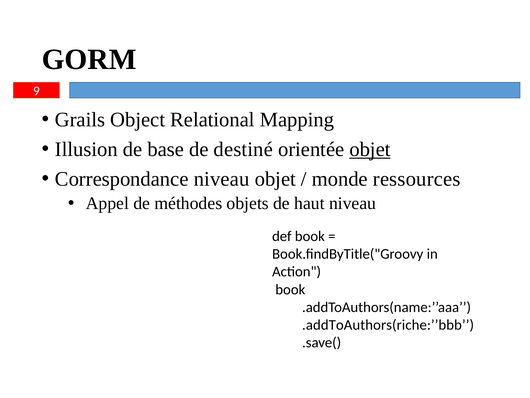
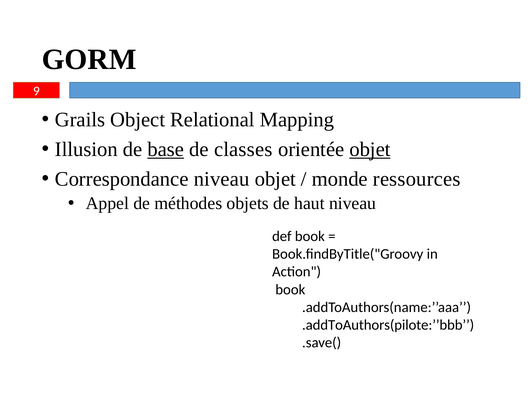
base underline: none -> present (166, 149)
destiné: destiné -> classes (243, 149)
.addToAuthors(riche:’’bbb: .addToAuthors(riche:’’bbb -> .addToAuthors(pilote:’’bbb (388, 324)
